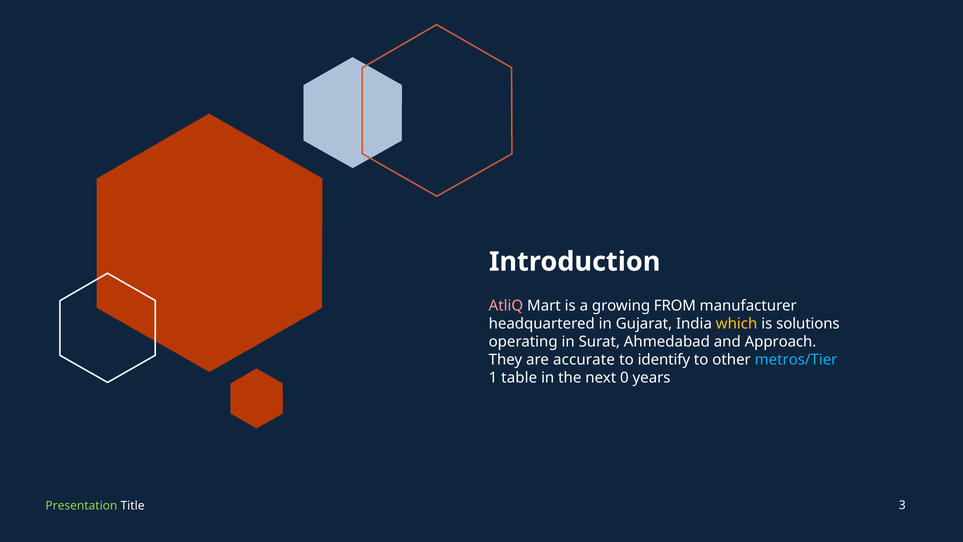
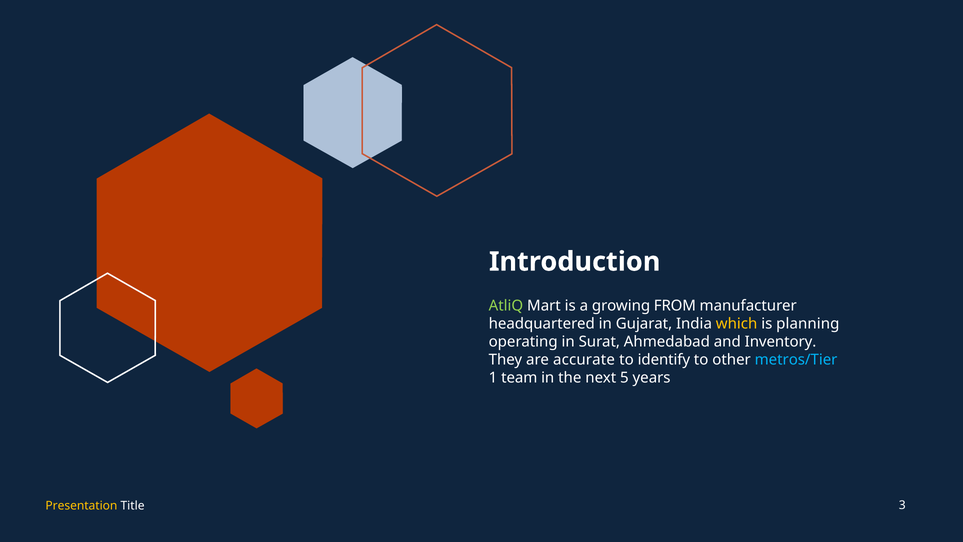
AtliQ colour: pink -> light green (506, 306)
solutions: solutions -> planning (808, 324)
Approach: Approach -> Inventory (781, 342)
table: table -> team (519, 378)
0: 0 -> 5 (624, 378)
Presentation colour: light green -> yellow (81, 505)
